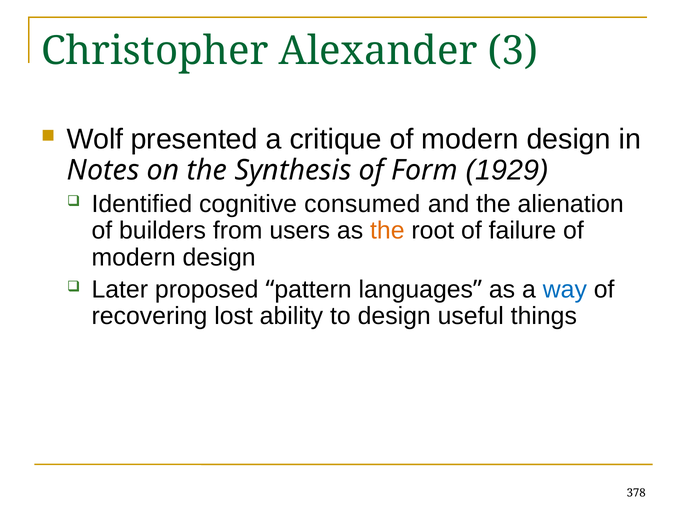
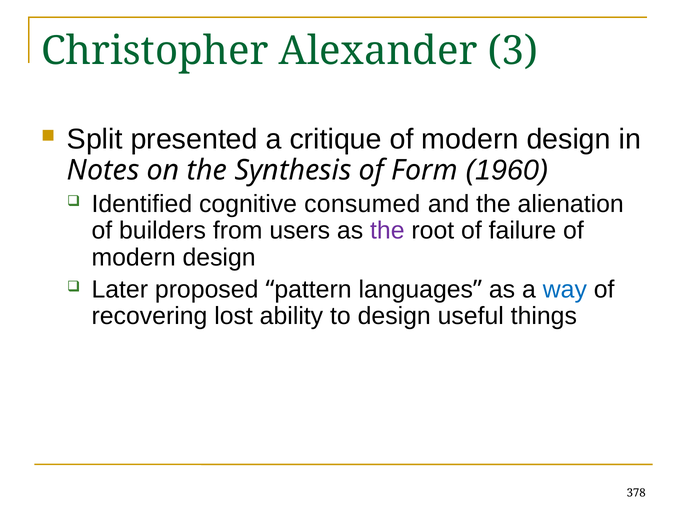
Wolf: Wolf -> Split (95, 139)
1929: 1929 -> 1960 (507, 170)
the colour: orange -> purple (387, 230)
